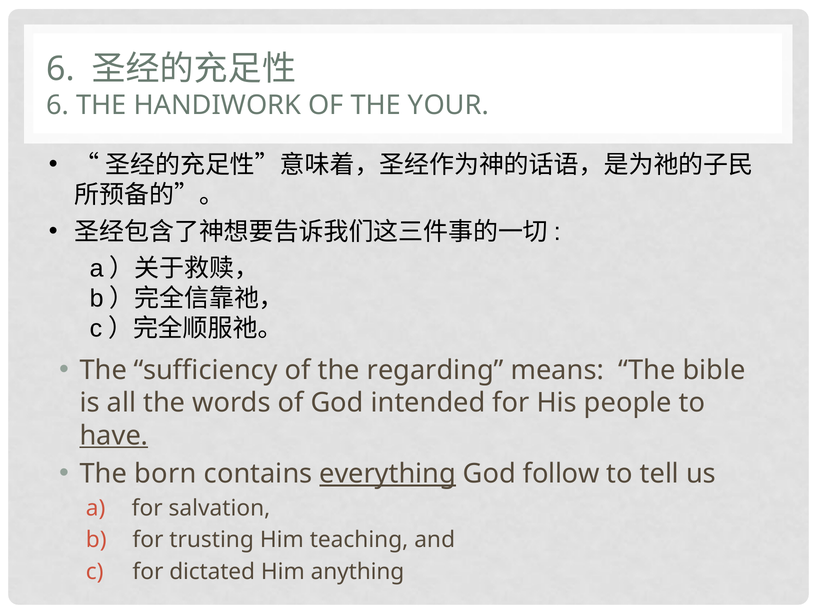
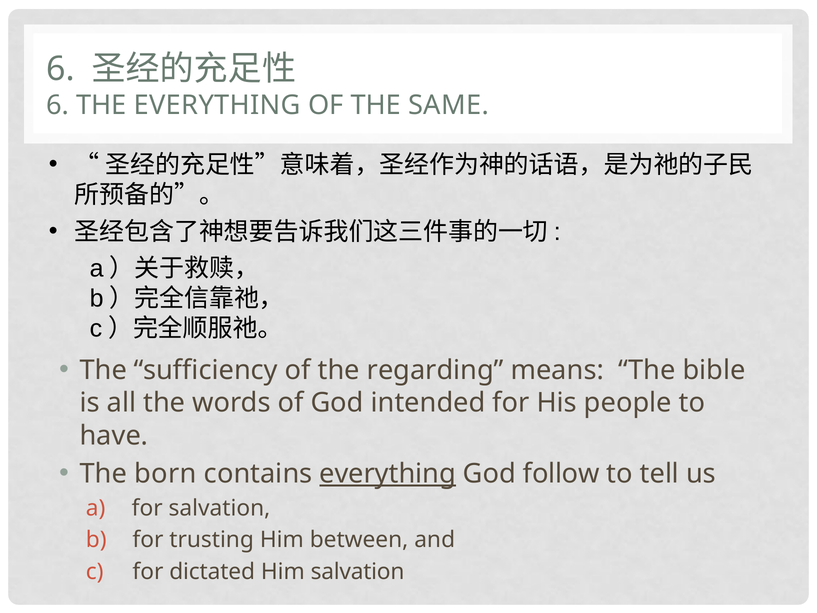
THE HANDIWORK: HANDIWORK -> EVERYTHING (217, 105)
YOUR: YOUR -> SAME (449, 105)
have underline: present -> none (114, 436)
teaching: teaching -> between (359, 540)
Him anything: anything -> salvation (358, 571)
